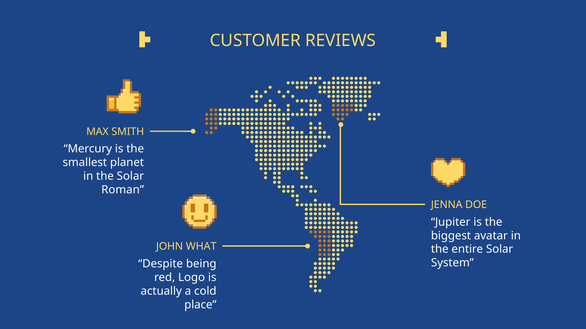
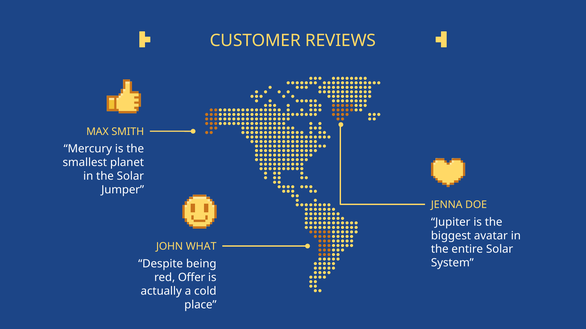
Roman: Roman -> Jumper (123, 190)
Logo: Logo -> Offer (192, 278)
